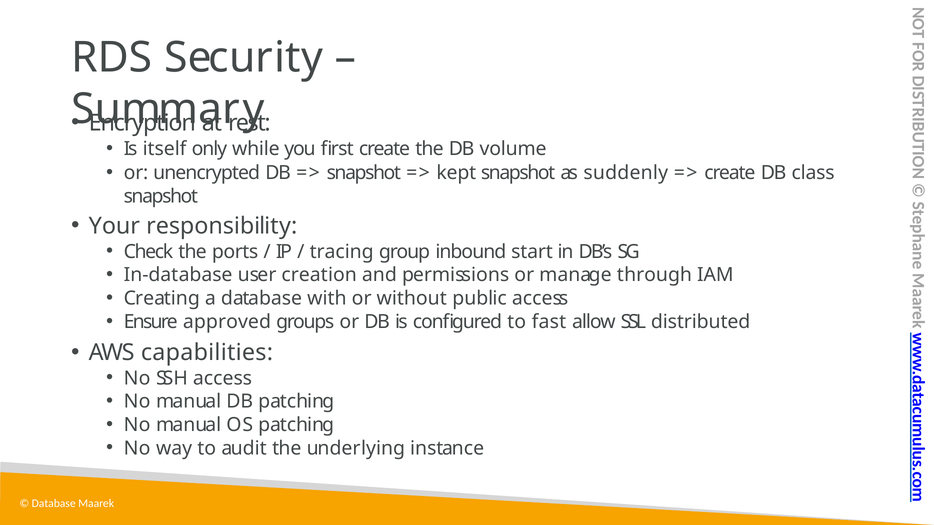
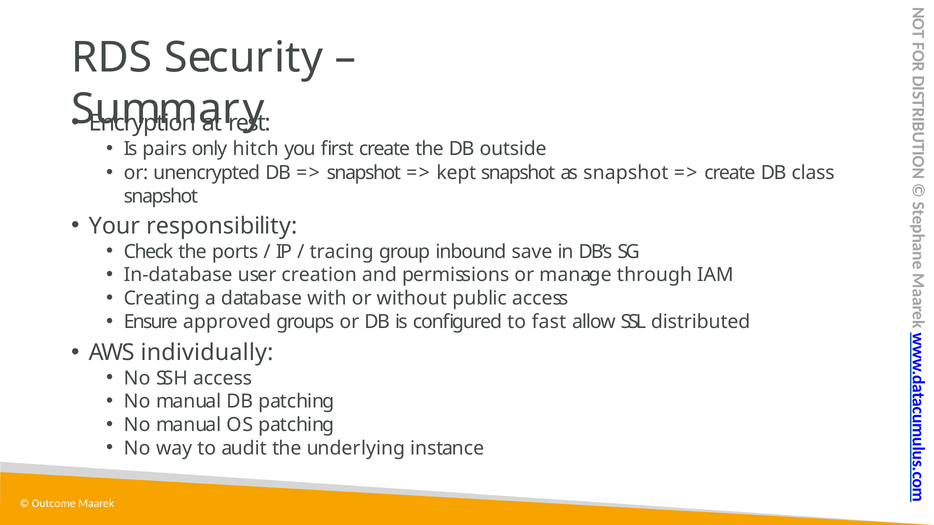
itself: itself -> pairs (165, 149)
while: while -> hitch (256, 149)
volume: volume -> outside (513, 149)
as suddenly: suddenly -> snapshot (626, 173)
start: start -> save (532, 252)
capabilities: capabilities -> individually (207, 353)
Database: Database -> Outcome (54, 504)
